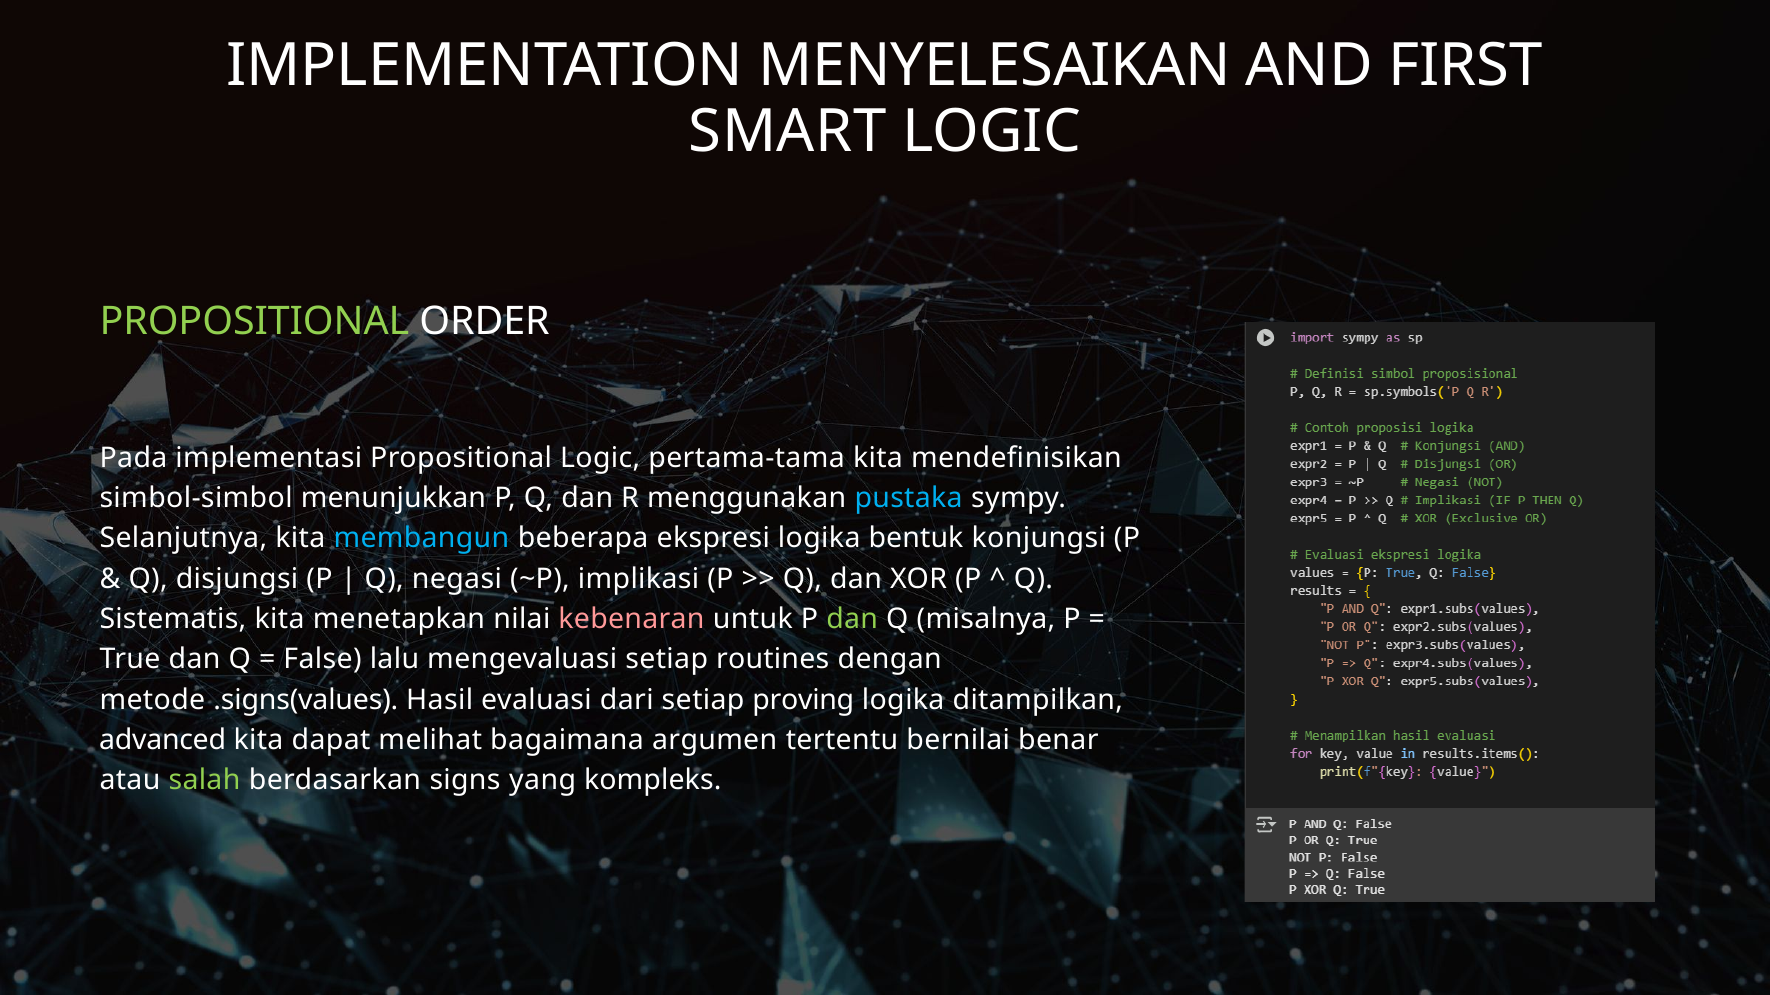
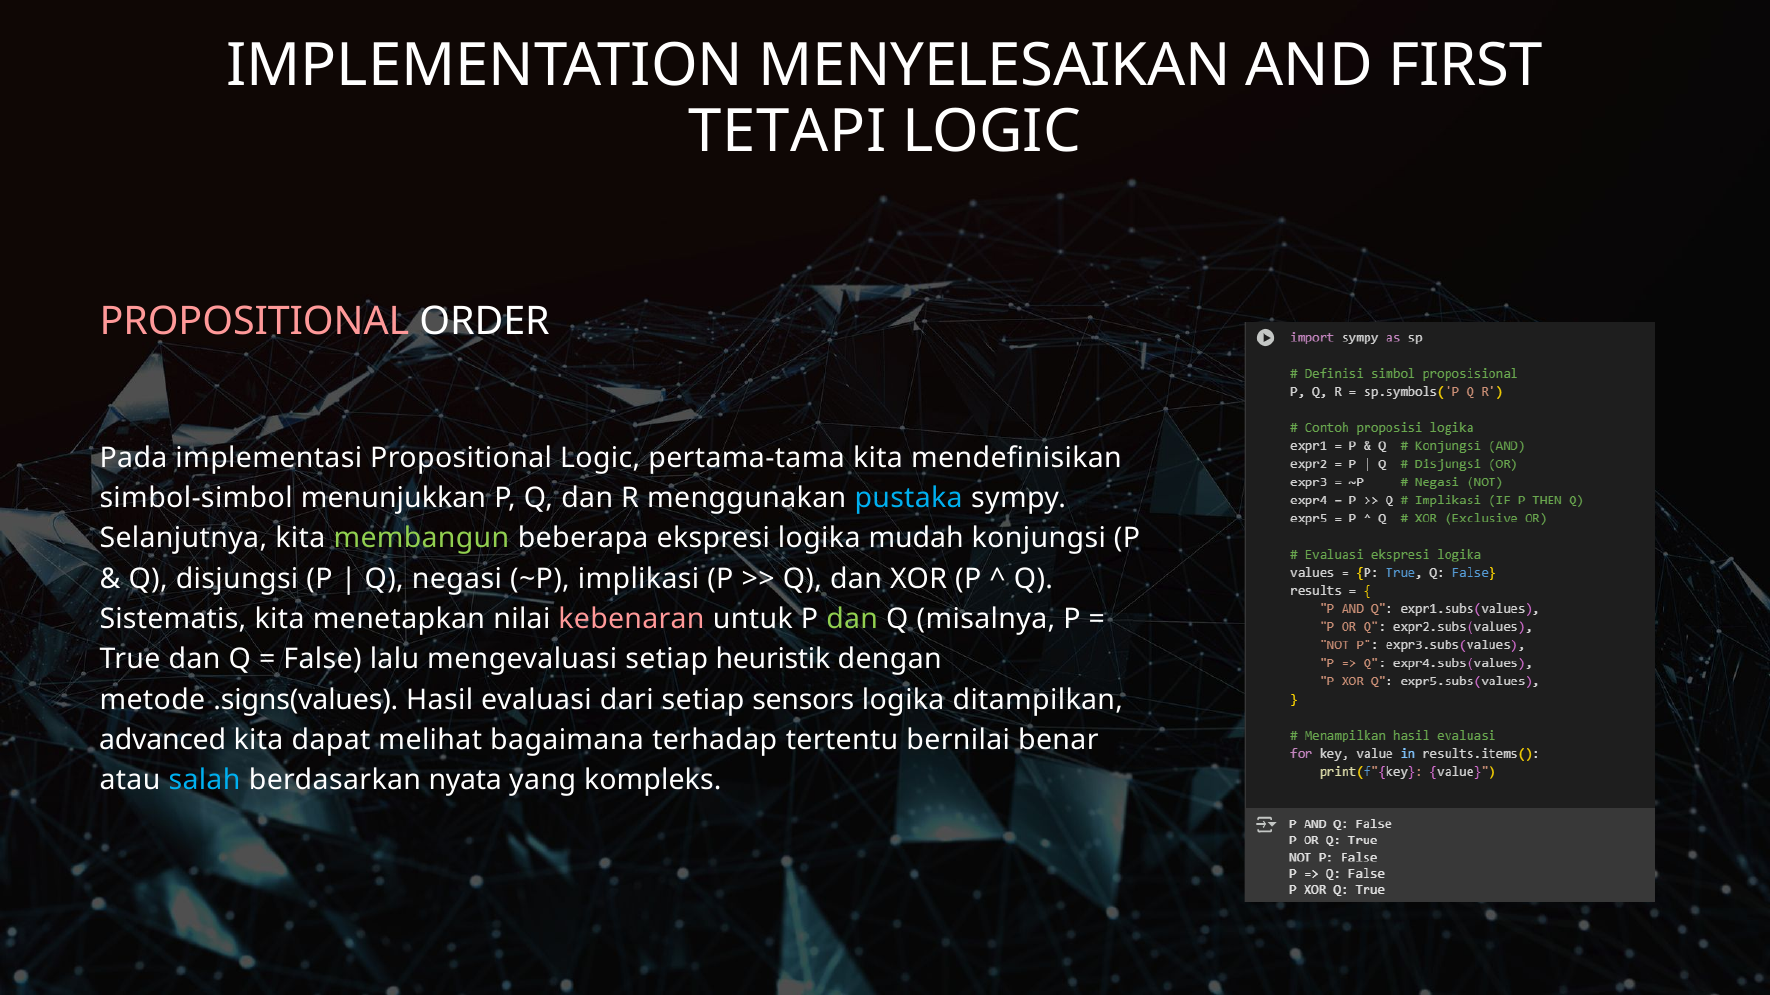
SMART: SMART -> TETAPI (788, 132)
PROPOSITIONAL colour: light green -> pink (254, 322)
membangun colour: light blue -> light green (421, 539)
bentuk: bentuk -> mudah (916, 539)
routines: routines -> heuristik (773, 660)
proving: proving -> sensors (803, 700)
argumen: argumen -> terhadap (715, 741)
salah colour: light green -> light blue (205, 781)
signs: signs -> nyata (465, 781)
